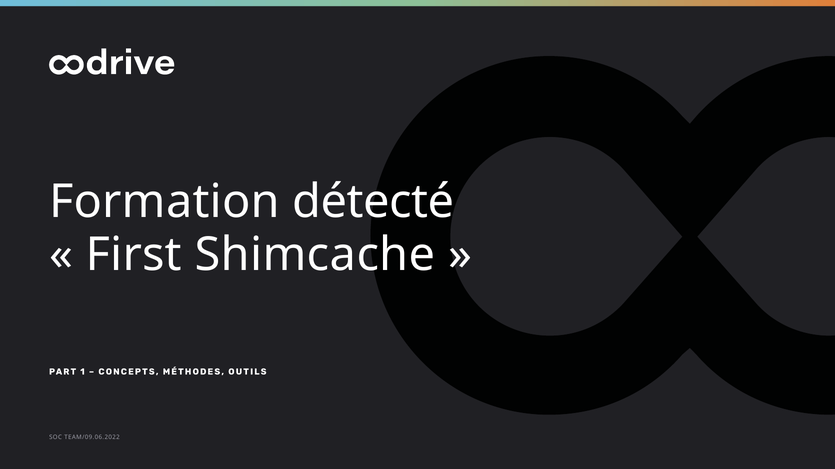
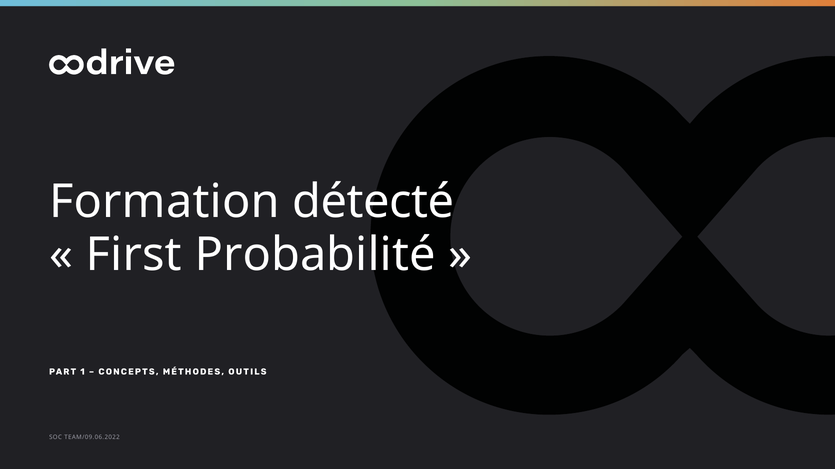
Shimcache: Shimcache -> Probabilité (315, 255)
